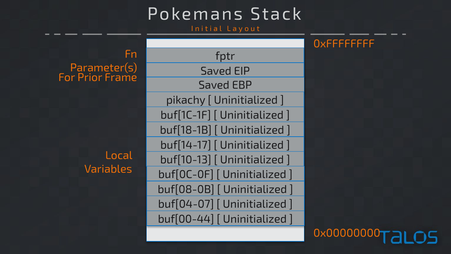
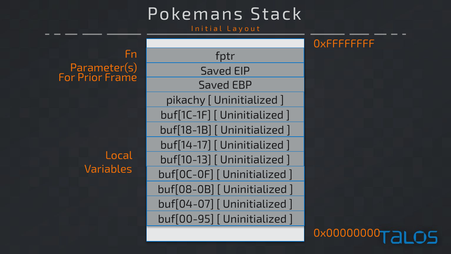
buf[00-44: buf[00-44 -> buf[00-95 (186, 219)
